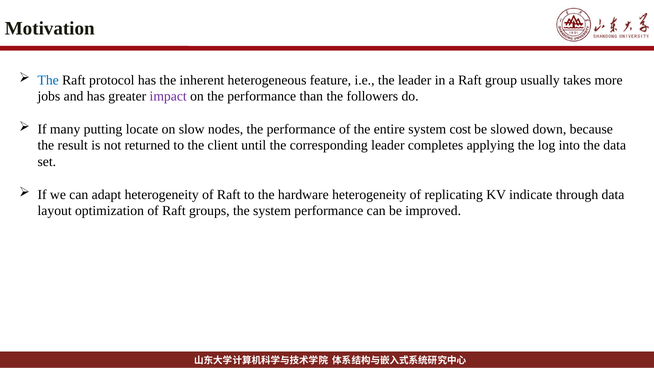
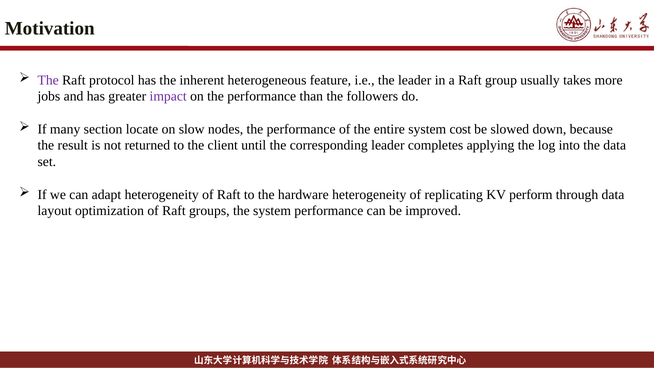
The colour: blue -> purple (48, 80)
putting: putting -> section (103, 129)
indicate: indicate -> perform (531, 194)
